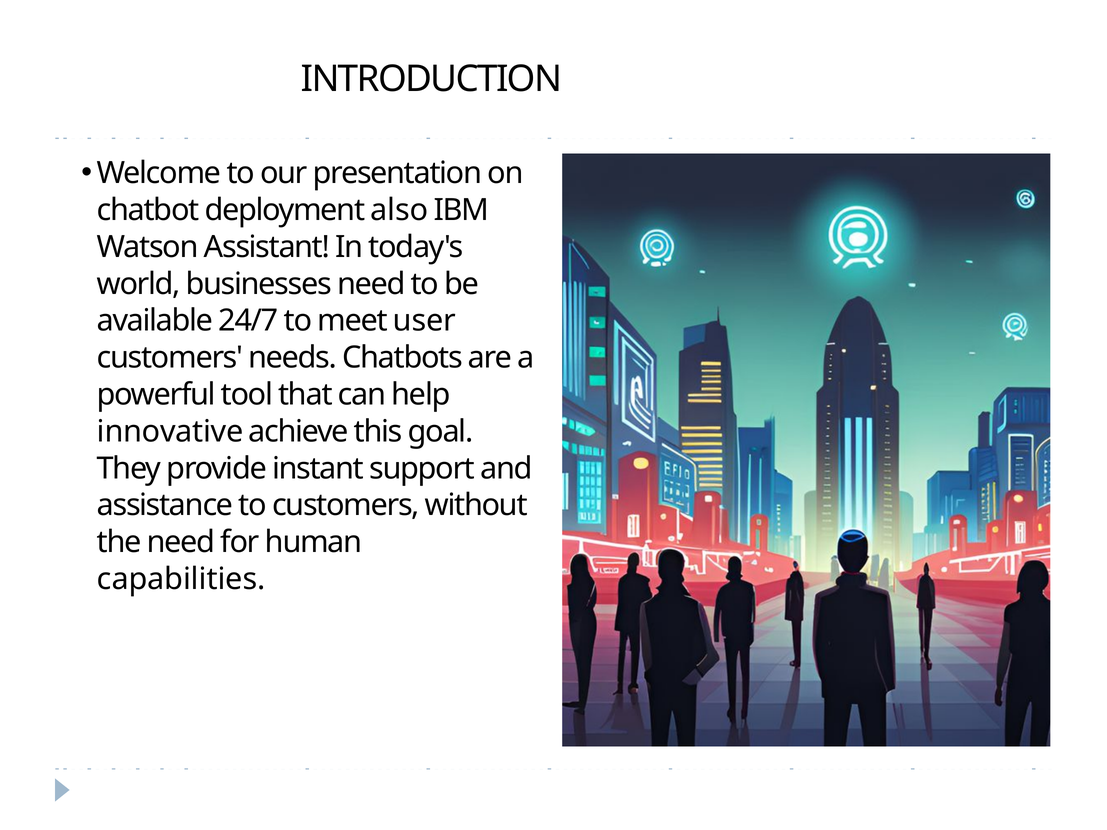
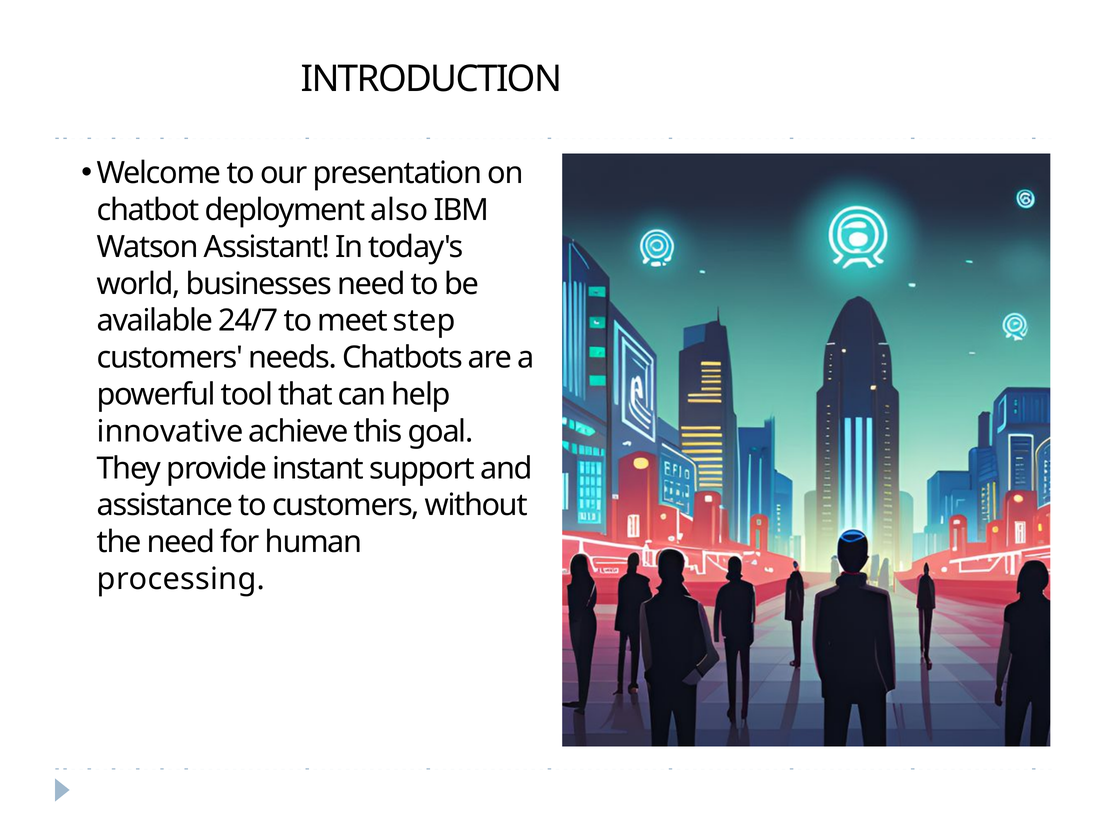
user: user -> step (424, 321)
capabilities: capabilities -> processing (181, 579)
